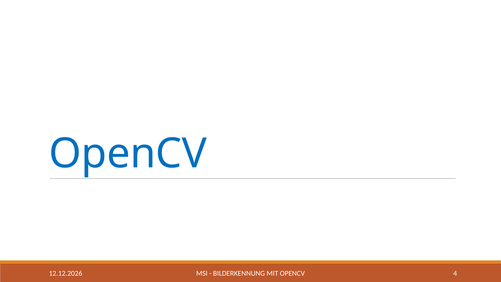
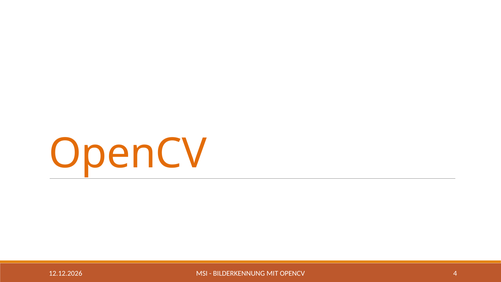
OpenCV colour: blue -> orange (128, 154)
